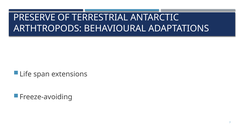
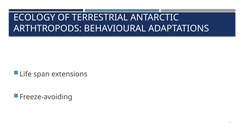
PRESERVE: PRESERVE -> ECOLOGY (34, 18)
